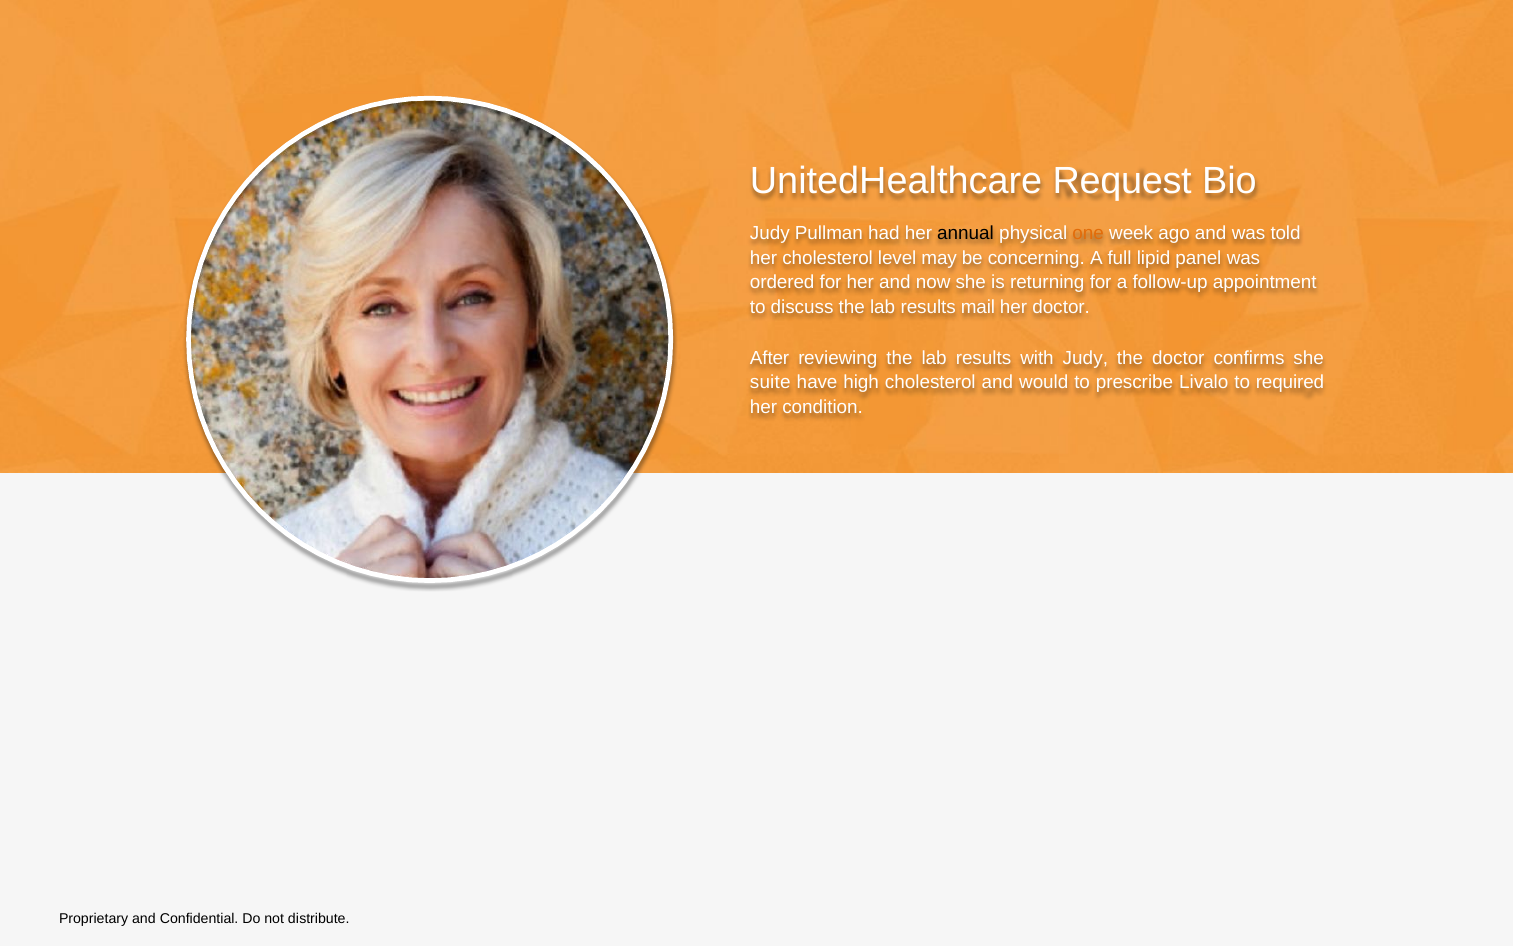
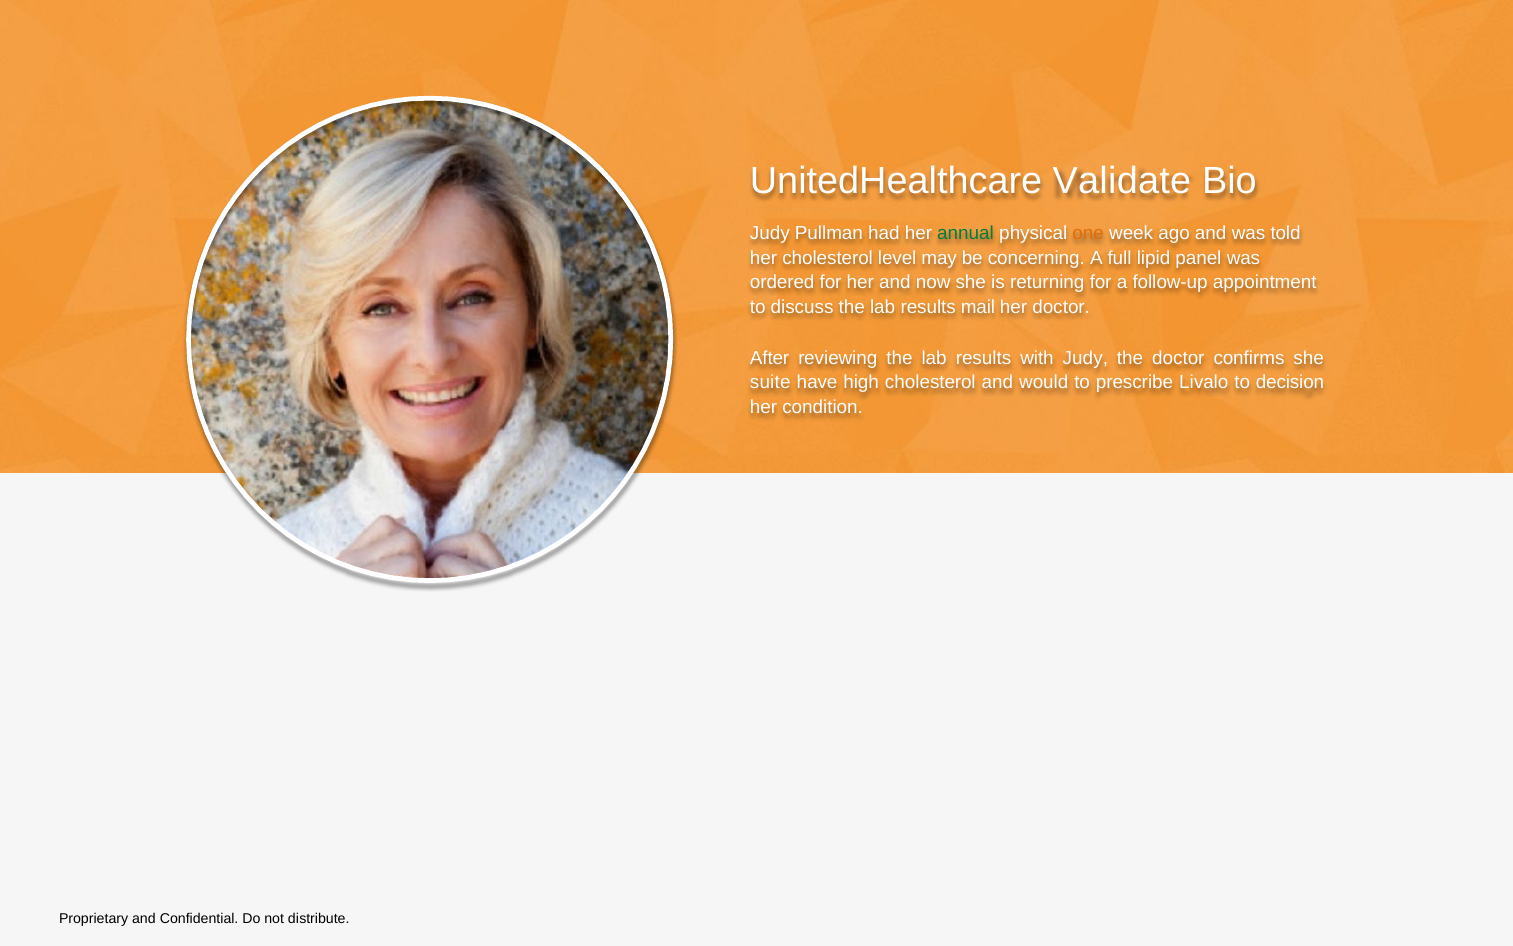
Request: Request -> Validate (1122, 181)
annual colour: black -> green (966, 233)
required: required -> decision (1290, 382)
